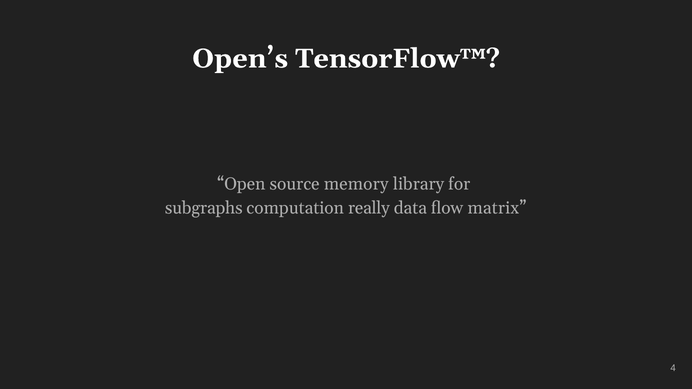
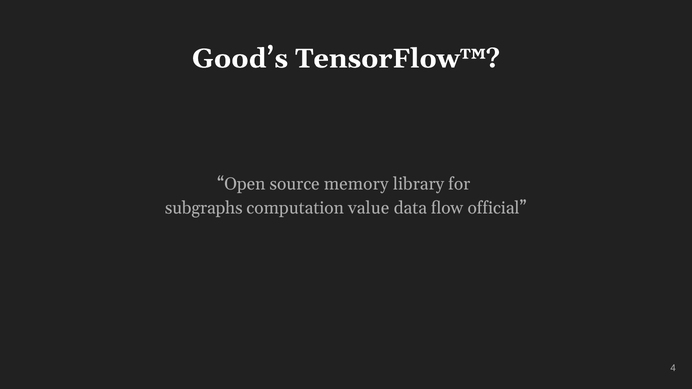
Open’s: Open’s -> Good’s (240, 59)
really: really -> value (369, 208)
matrix: matrix -> official (497, 208)
